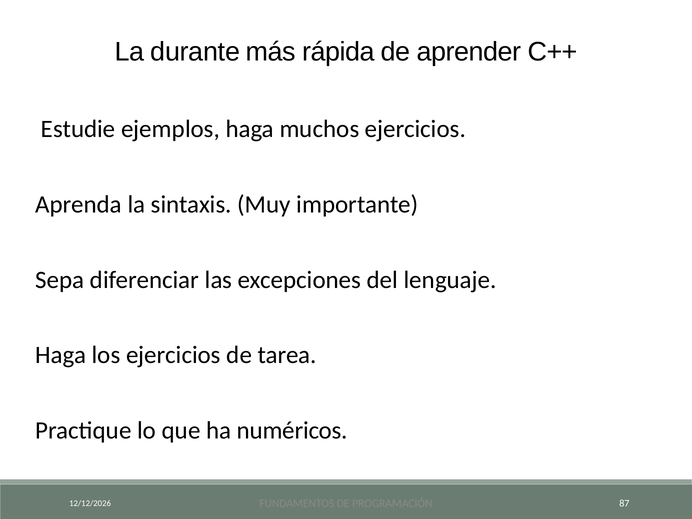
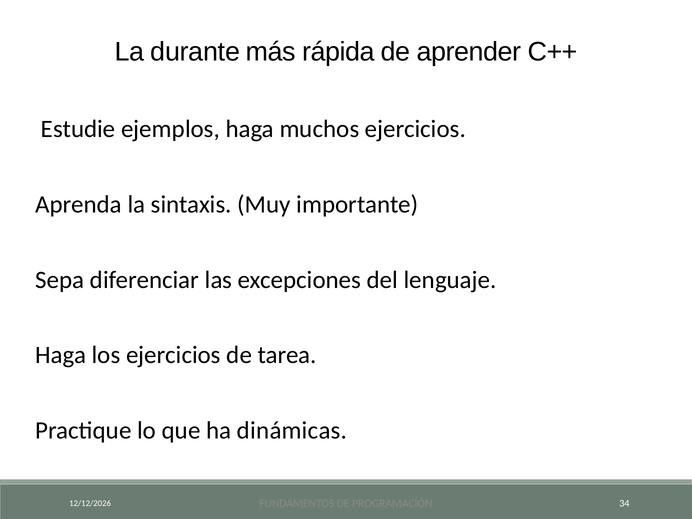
numéricos: numéricos -> dinámicas (292, 431)
87: 87 -> 34 (624, 503)
